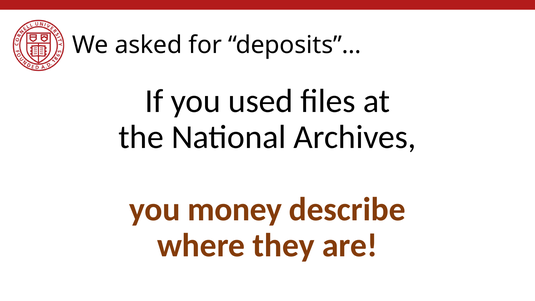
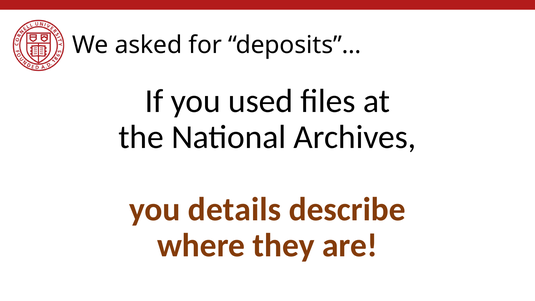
money: money -> details (235, 209)
